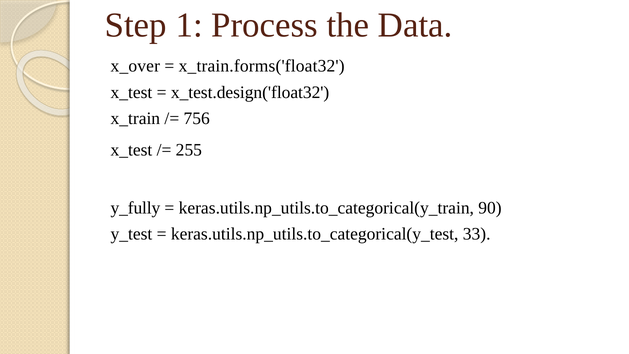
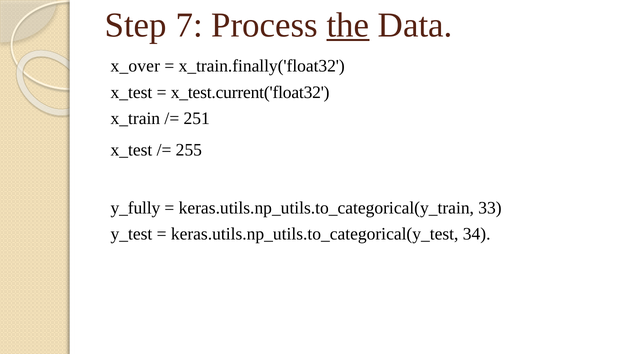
1: 1 -> 7 (189, 25)
the underline: none -> present (348, 25)
x_train.forms('float32: x_train.forms('float32 -> x_train.finally('float32 (262, 66)
x_test.design('float32: x_test.design('float32 -> x_test.current('float32 (250, 92)
756: 756 -> 251 (197, 118)
90: 90 -> 33 (490, 208)
33: 33 -> 34 (477, 234)
